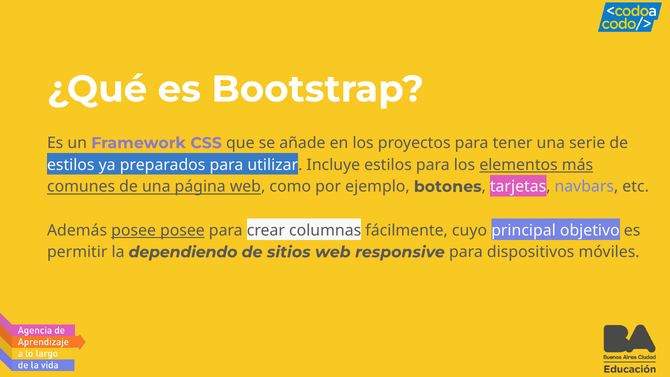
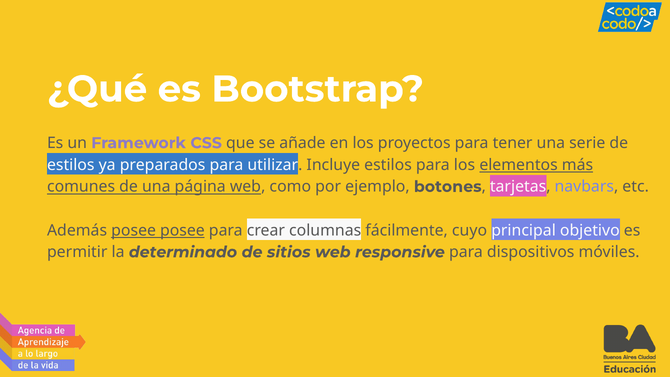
dependiendo: dependiendo -> determinado (183, 252)
